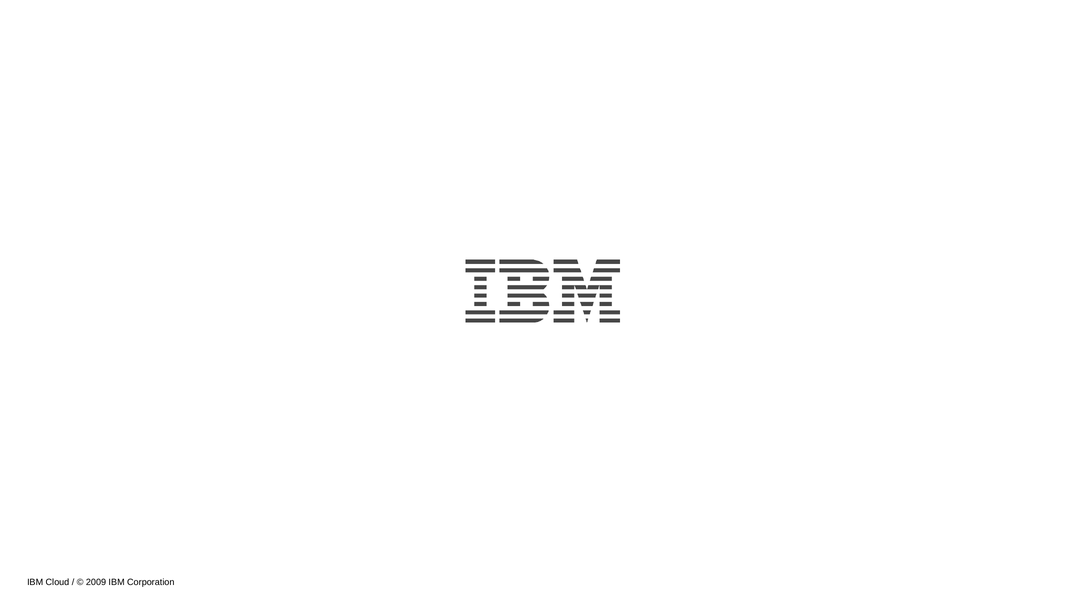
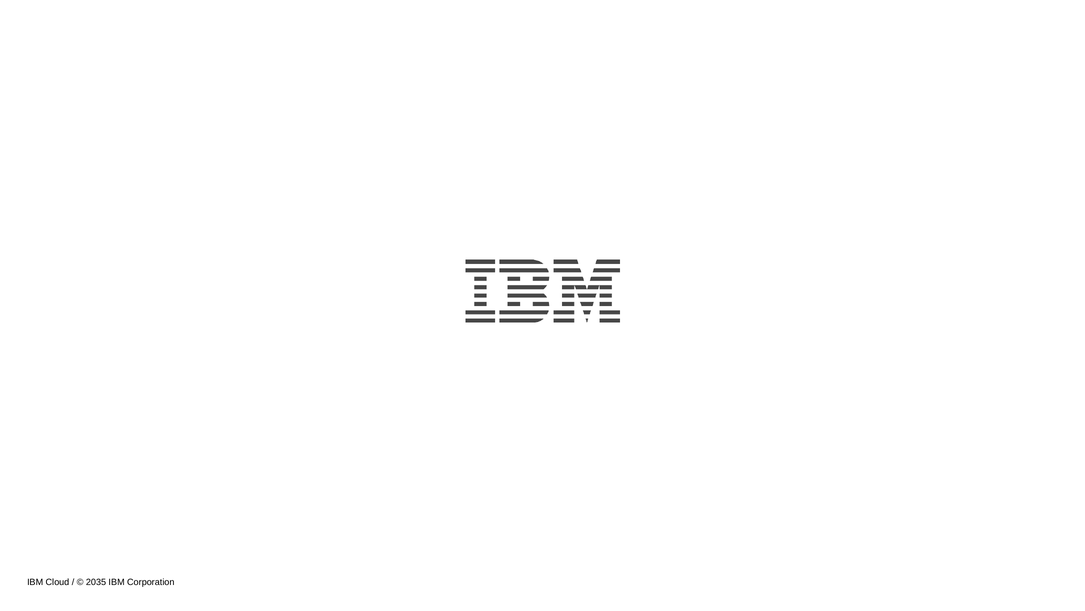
2009: 2009 -> 2035 (96, 581)
